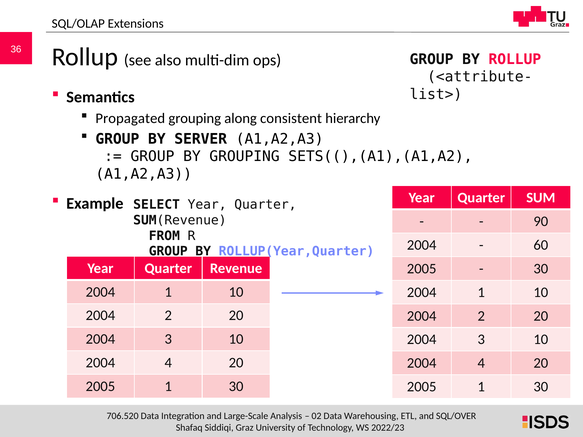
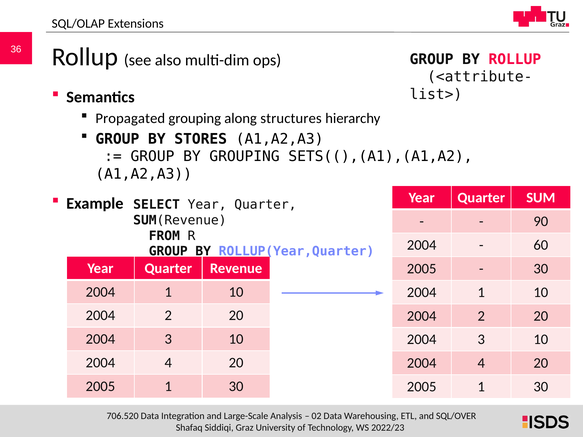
consistent: consistent -> structures (291, 119)
SERVER: SERVER -> STORES (201, 139)
